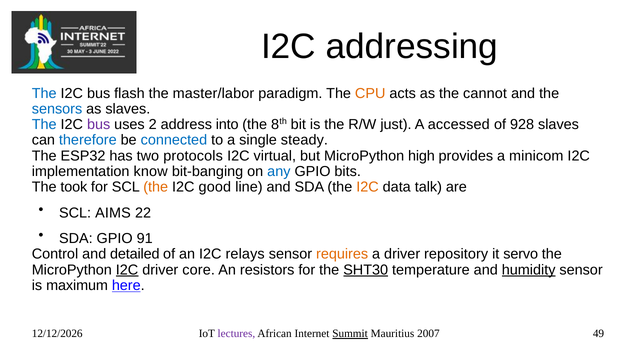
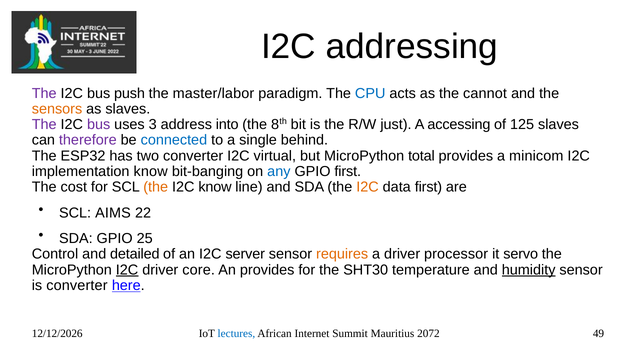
The colour: blue -> purple (44, 93)
flash: flash -> push (130, 93)
CPU colour: orange -> blue (370, 93)
sensors colour: blue -> orange (57, 109)
The colour: blue -> purple (44, 125)
2: 2 -> 3 (153, 125)
accessed: accessed -> accessing (459, 125)
928: 928 -> 125 (522, 125)
therefore colour: blue -> purple (88, 140)
steady: steady -> behind (304, 140)
two protocols: protocols -> converter (193, 156)
high: high -> total (421, 156)
GPIO bits: bits -> first (348, 171)
took: took -> cost (74, 187)
I2C good: good -> know (215, 187)
data talk: talk -> first (428, 187)
91: 91 -> 25 (145, 238)
relays: relays -> server (245, 254)
repository: repository -> processor (456, 254)
An resistors: resistors -> provides (267, 270)
SHT30 underline: present -> none (366, 270)
is maximum: maximum -> converter (77, 285)
lectures colour: purple -> blue (236, 333)
Summit underline: present -> none (350, 333)
2007: 2007 -> 2072 (428, 333)
